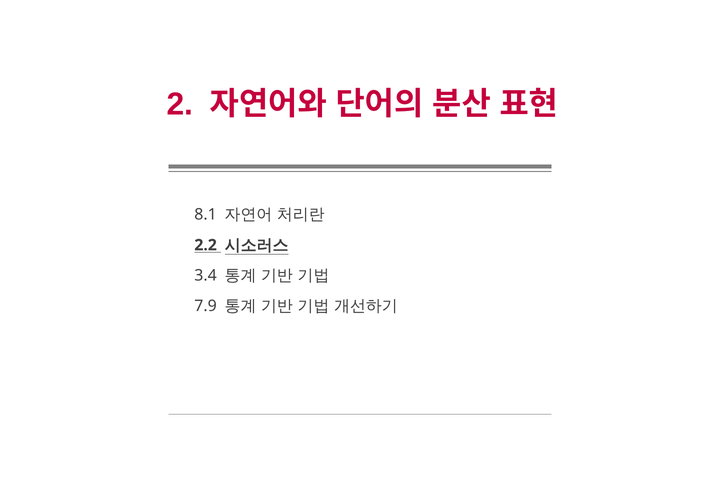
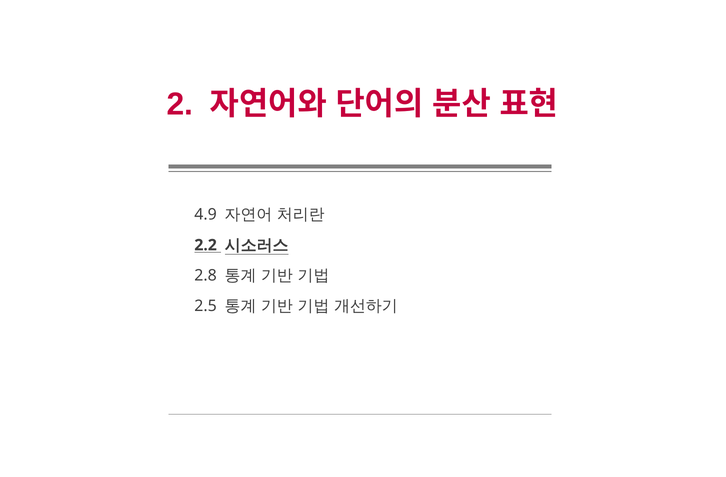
8.1: 8.1 -> 4.9 (206, 215)
3.4: 3.4 -> 2.8 (206, 275)
7.9: 7.9 -> 2.5 (206, 306)
